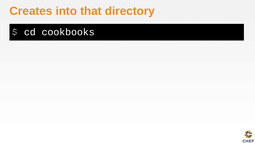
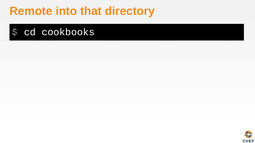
Creates: Creates -> Remote (31, 11)
